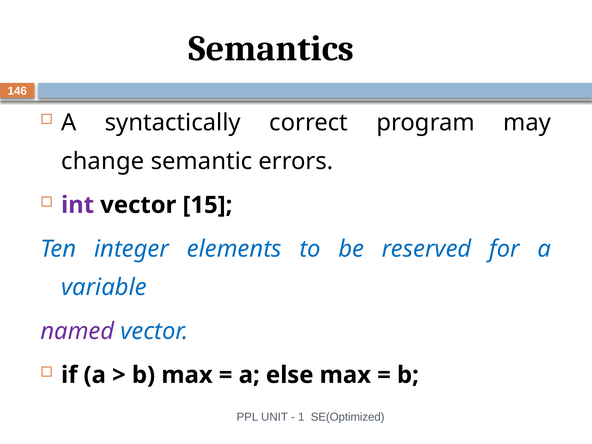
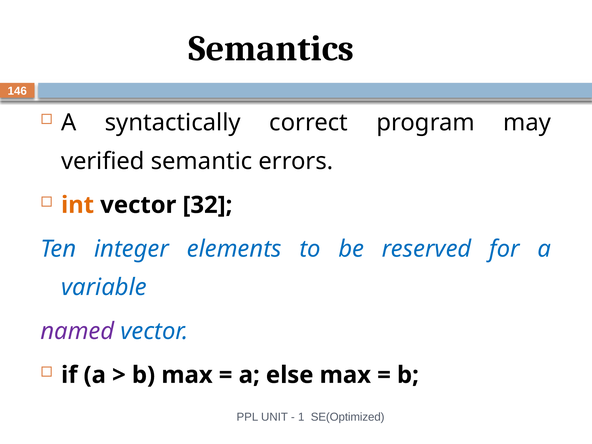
change: change -> verified (103, 161)
int colour: purple -> orange (78, 205)
15: 15 -> 32 (207, 205)
